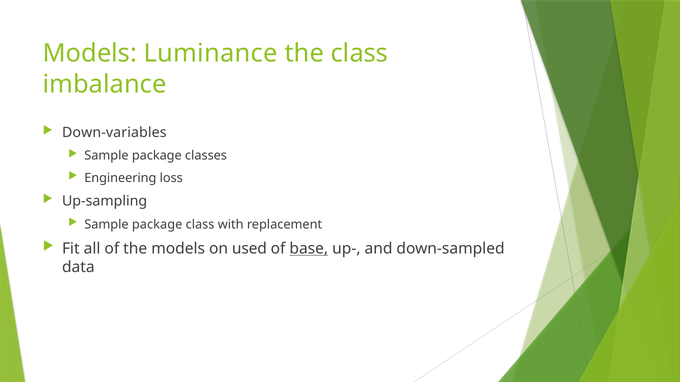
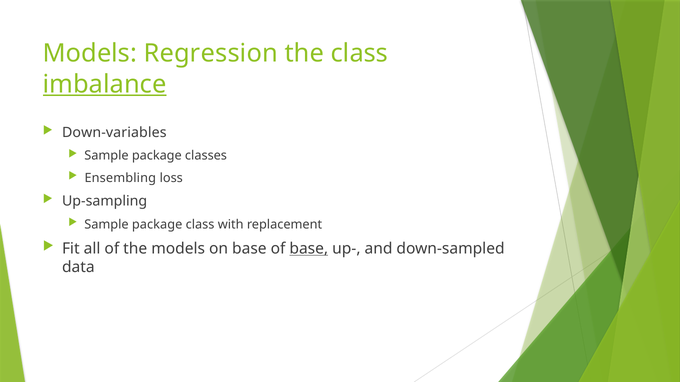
Luminance: Luminance -> Regression (211, 54)
imbalance underline: none -> present (105, 84)
Engineering: Engineering -> Ensembling (120, 178)
on used: used -> base (249, 249)
